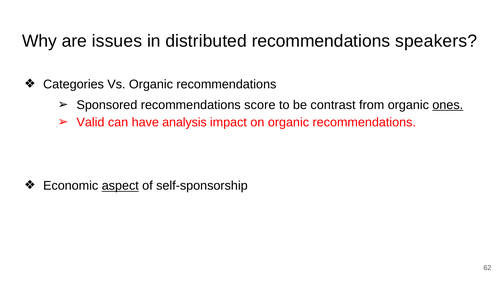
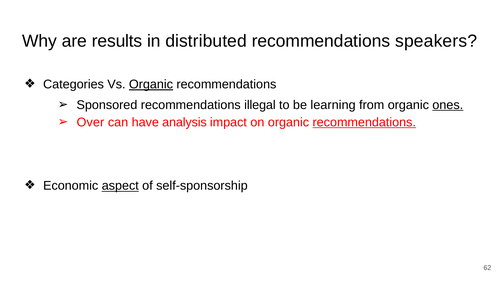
issues: issues -> results (117, 41)
Organic underline: none -> present (151, 84)
score: score -> illegal (260, 105)
contrast: contrast -> learning (333, 105)
Valid: Valid -> Over (90, 122)
recommendations underline: none -> present (364, 122)
